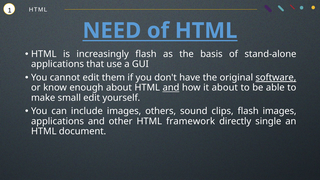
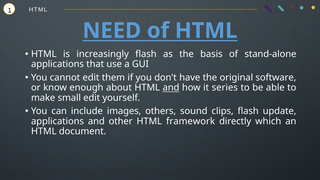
software underline: present -> none (276, 78)
it about: about -> series (225, 88)
flash images: images -> update (280, 111)
single: single -> which (268, 121)
